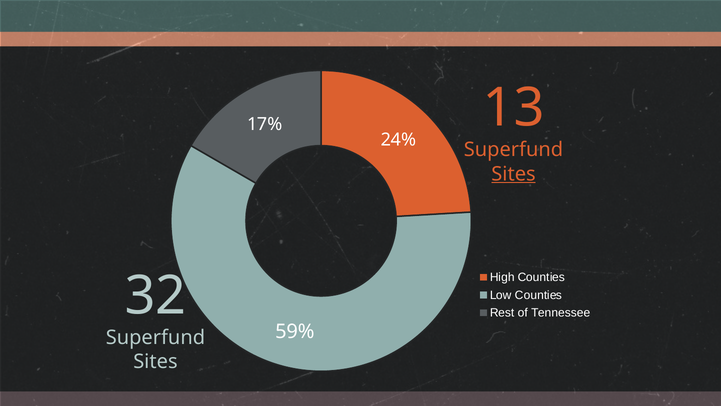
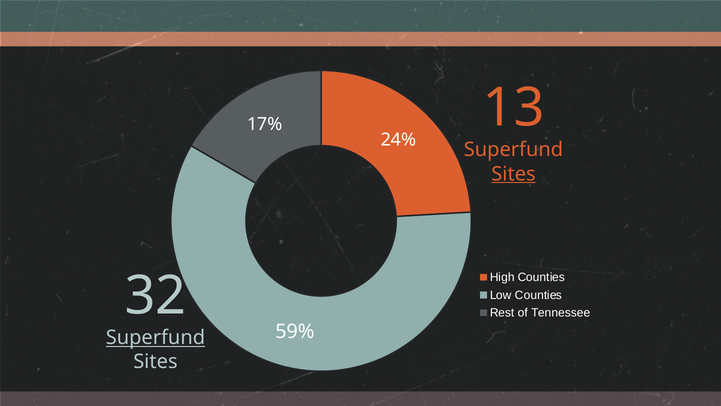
Superfund underline: none -> present (155, 337)
